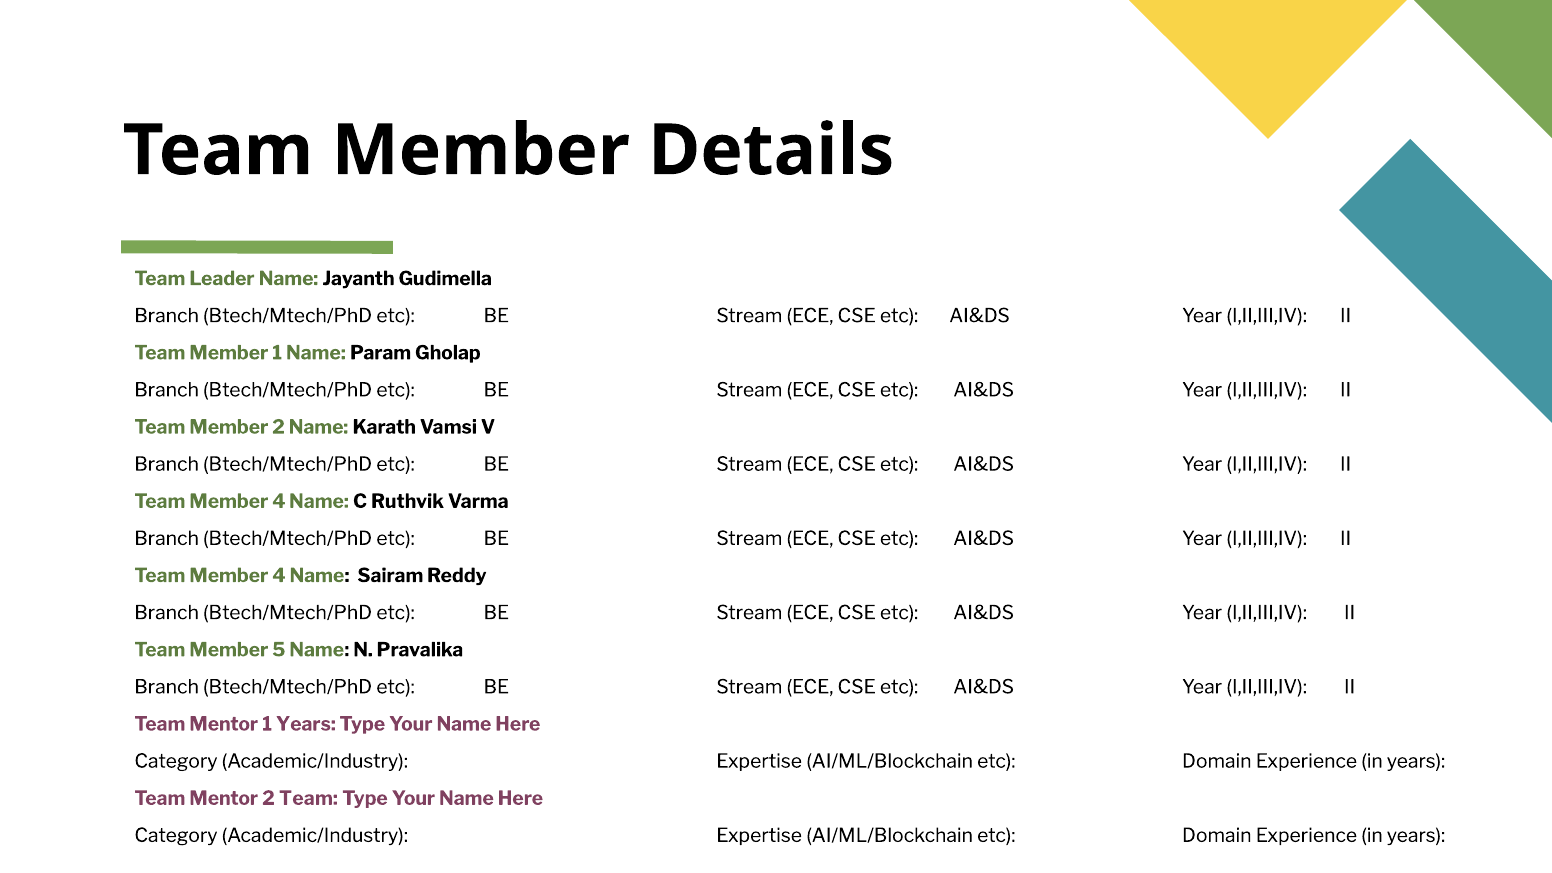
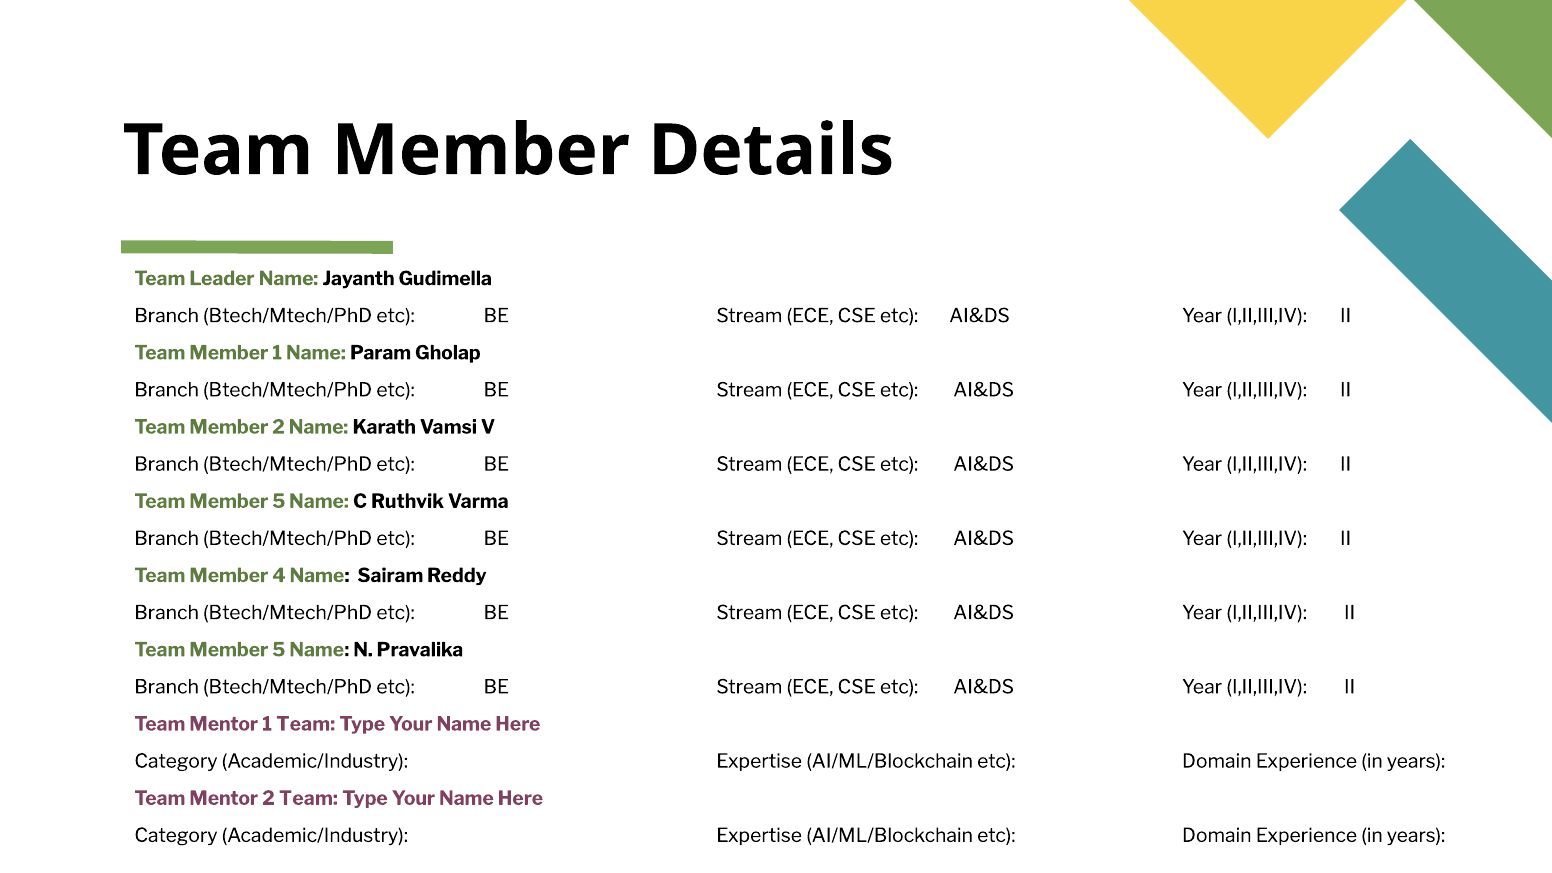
4: 4 -> 5 (279, 501)
1 Years: Years -> Team (306, 724)
